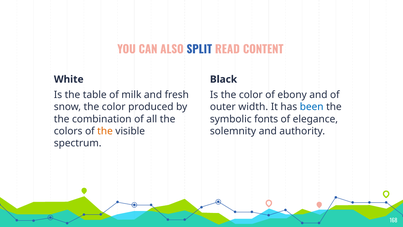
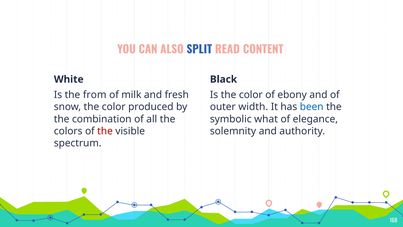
table: table -> from (95, 95)
fonts: fonts -> what (266, 119)
the colour: orange -> red (105, 131)
